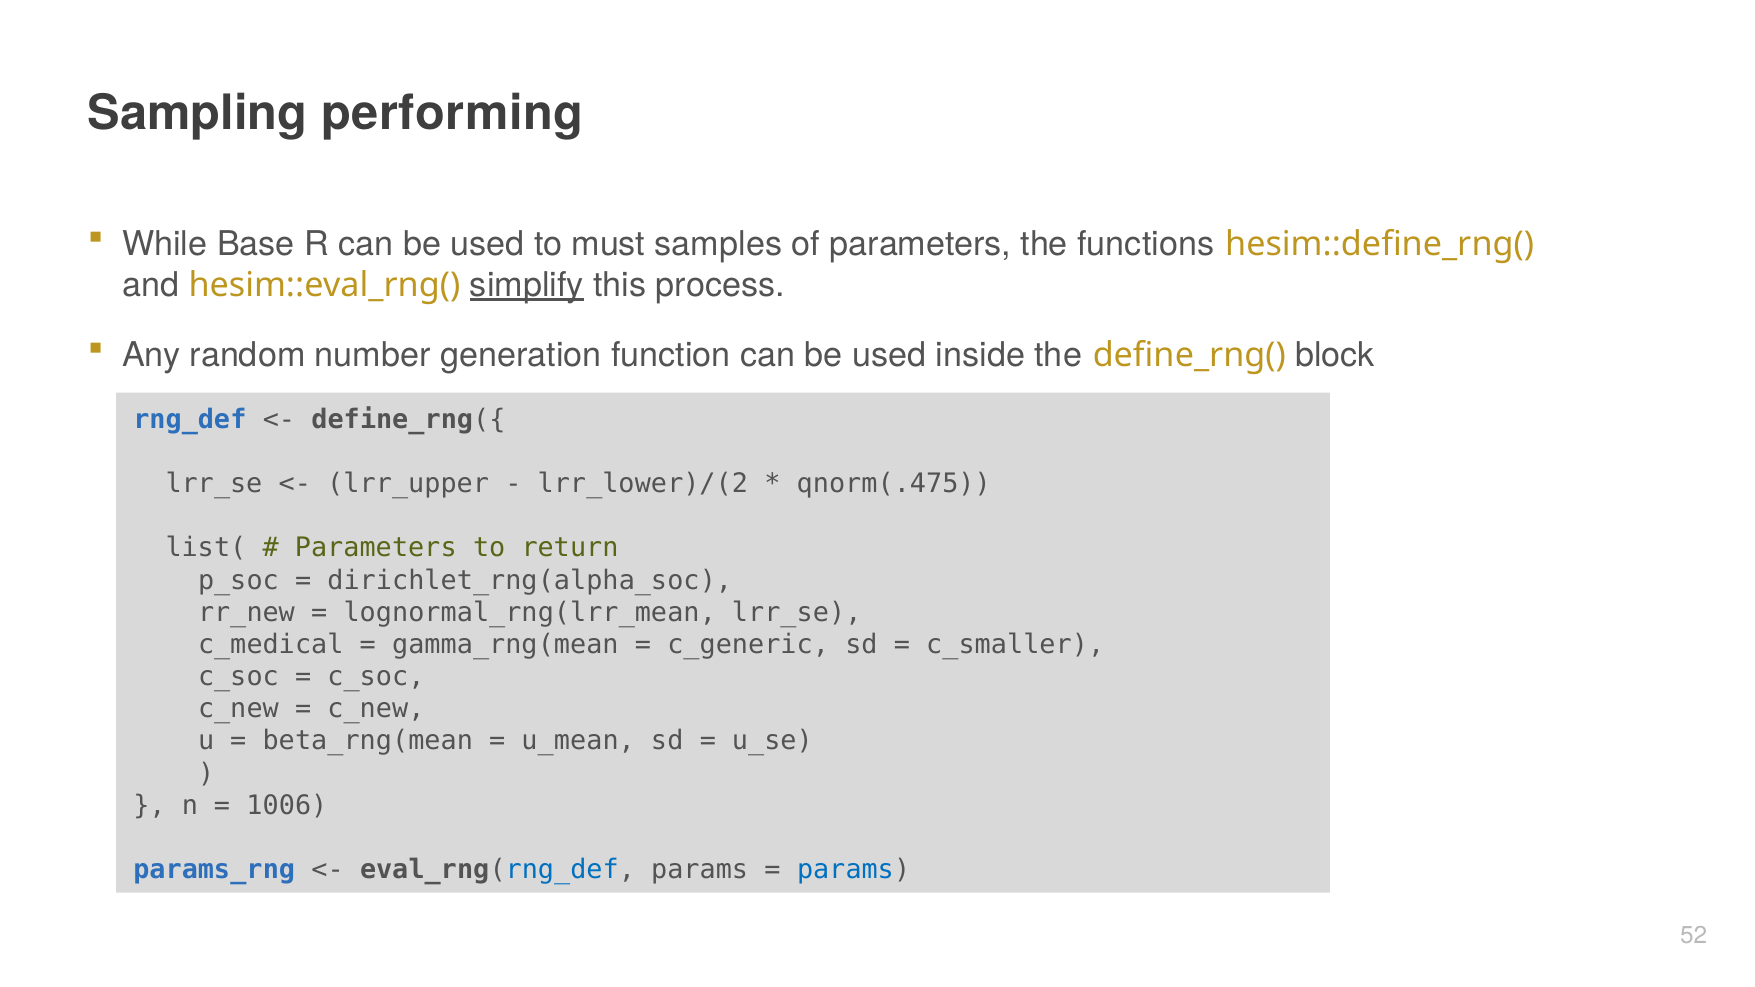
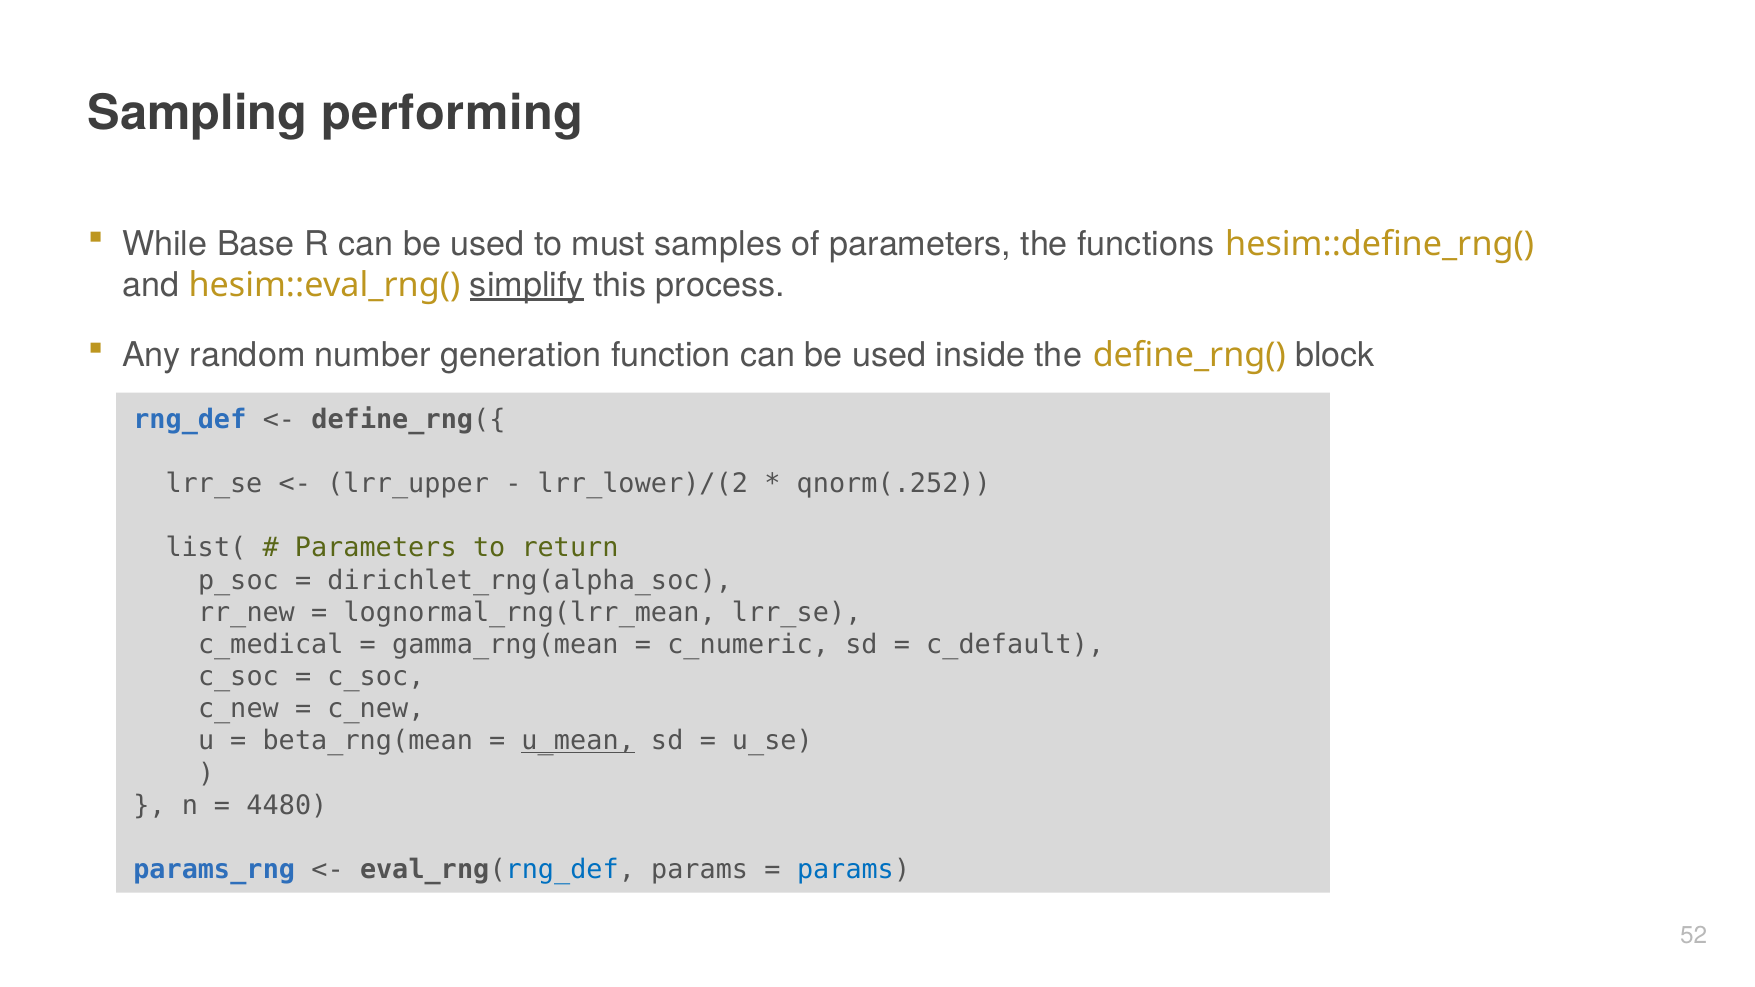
qnorm(.475: qnorm(.475 -> qnorm(.252 (894, 484)
c_generic: c_generic -> c_numeric (748, 645)
c_smaller: c_smaller -> c_default (1015, 645)
u_mean underline: none -> present (578, 741)
1006: 1006 -> 4480 (287, 806)
